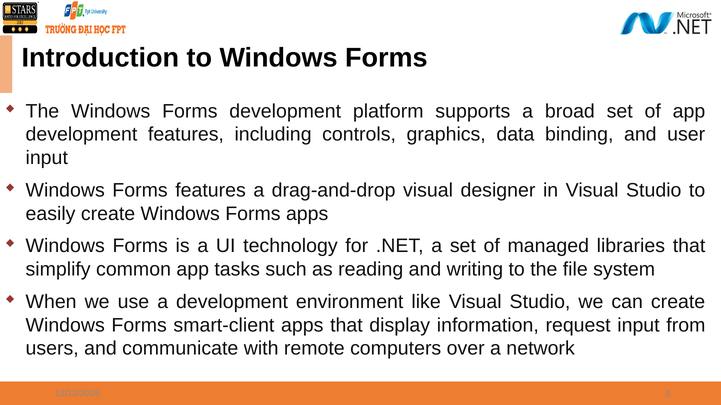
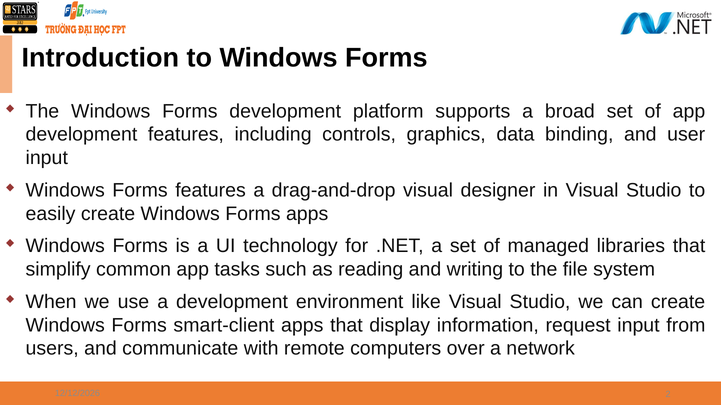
6: 6 -> 2 (668, 395)
